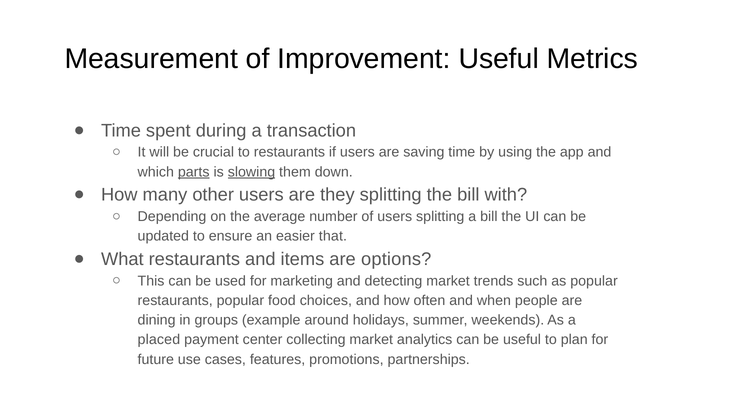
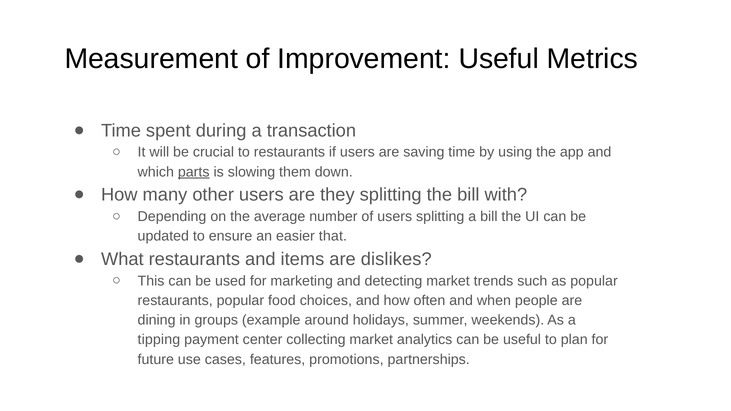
slowing underline: present -> none (251, 172)
options: options -> dislikes (396, 259)
placed: placed -> tipping (159, 340)
